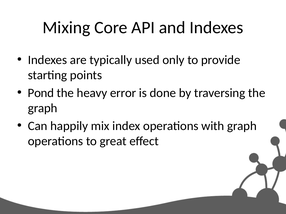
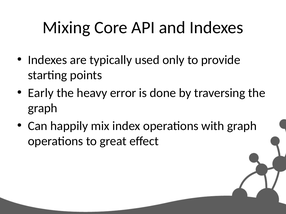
Pond: Pond -> Early (41, 93)
